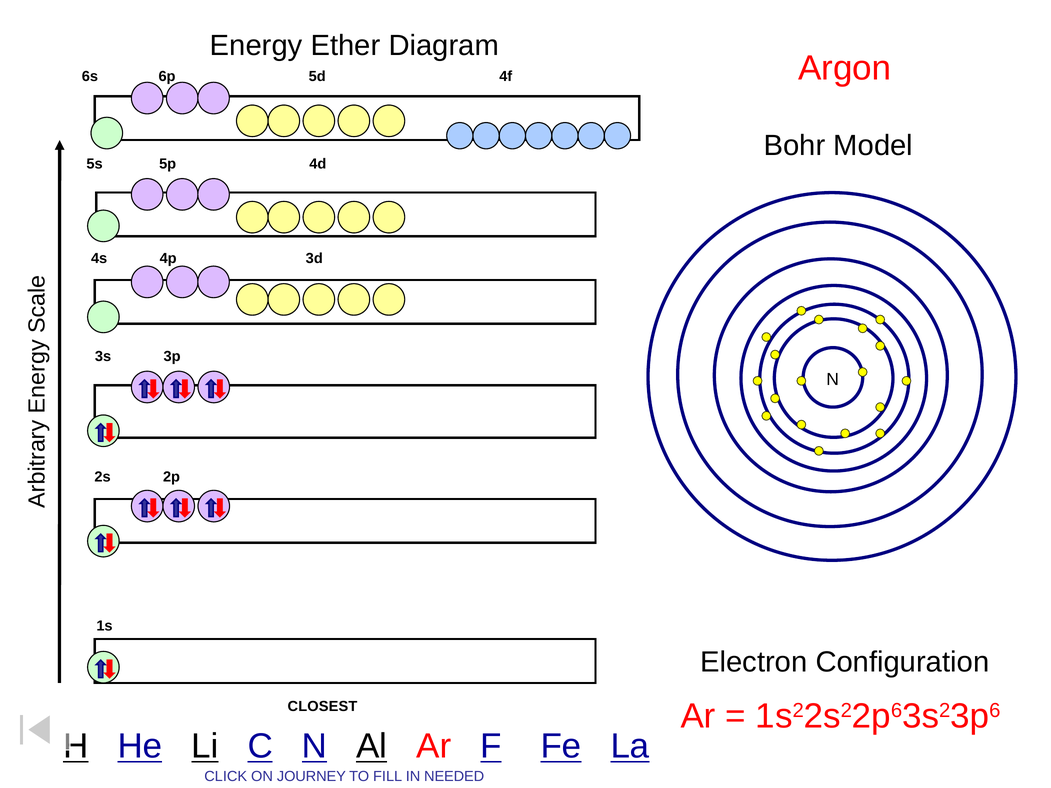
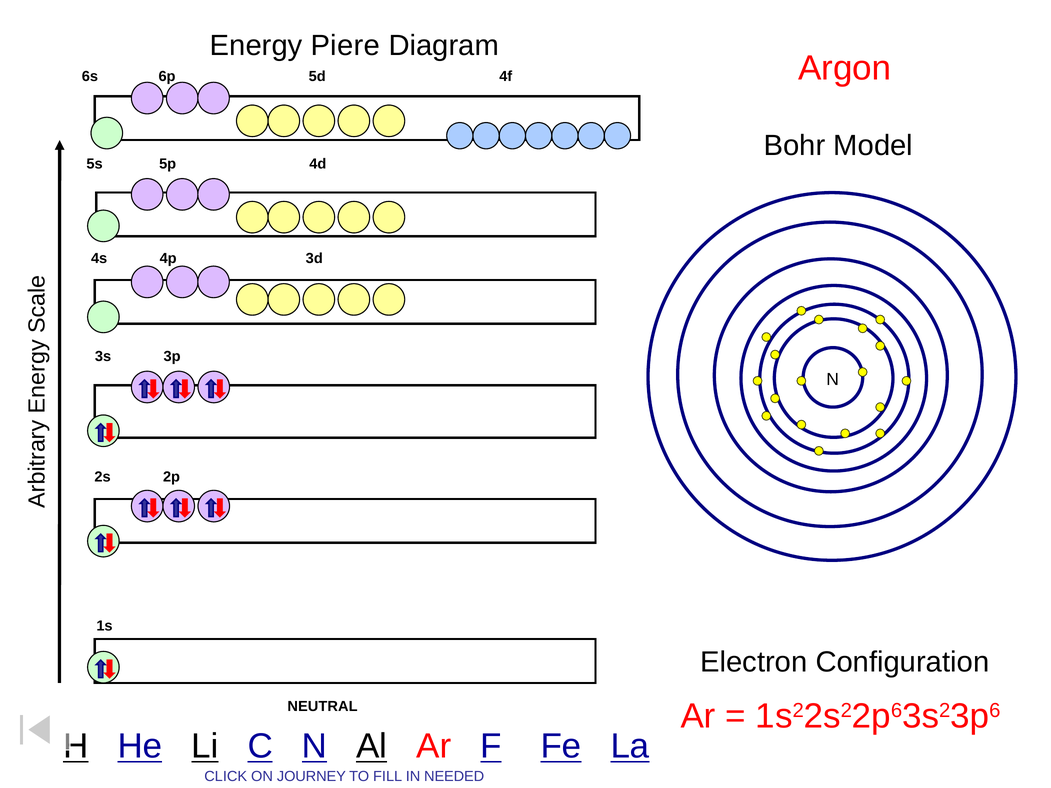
Ether: Ether -> Piere (345, 46)
CLOSEST: CLOSEST -> NEUTRAL (323, 707)
